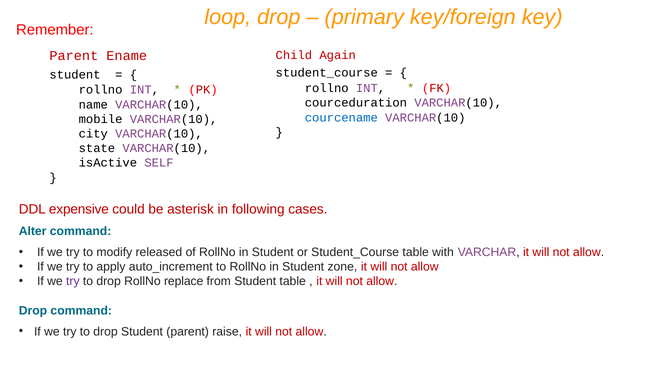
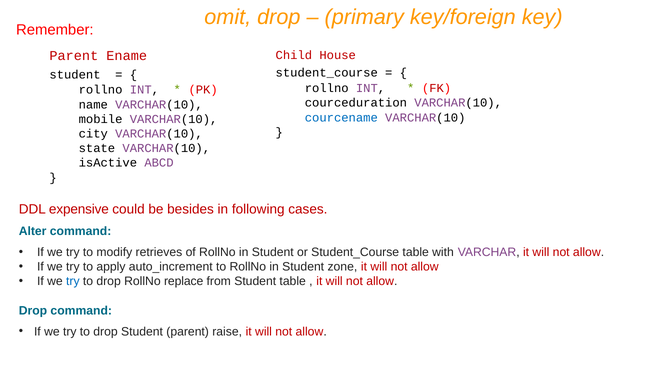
loop: loop -> omit (228, 17)
Again: Again -> House (338, 55)
SELF: SELF -> ABCD (159, 163)
asterisk: asterisk -> besides (191, 209)
released: released -> retrieves (159, 252)
try colour: purple -> blue (73, 281)
